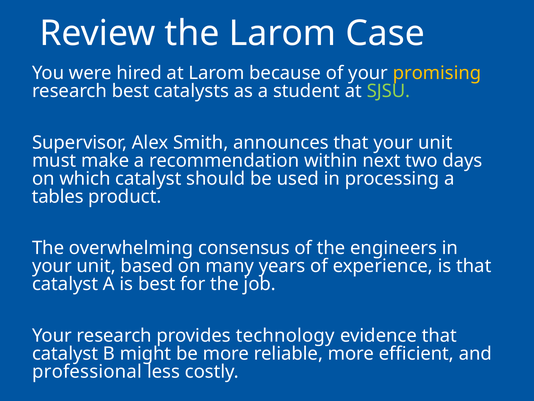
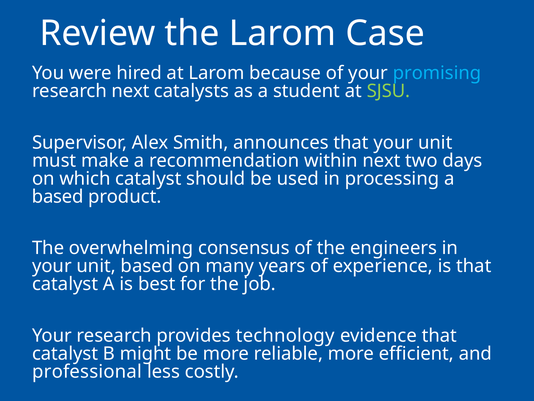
promising colour: yellow -> light blue (437, 73)
research best: best -> next (131, 91)
tables: tables -> based (58, 196)
